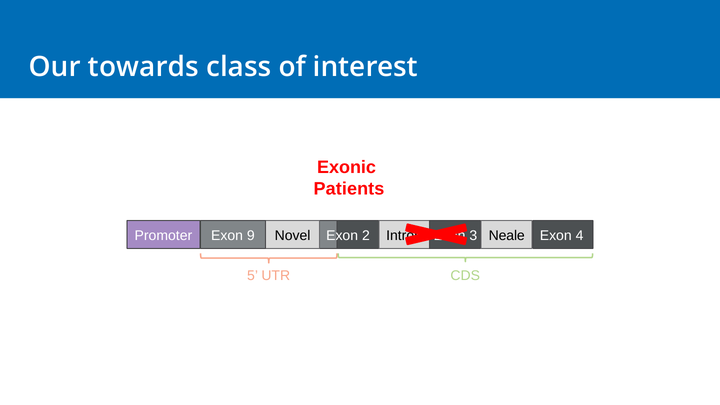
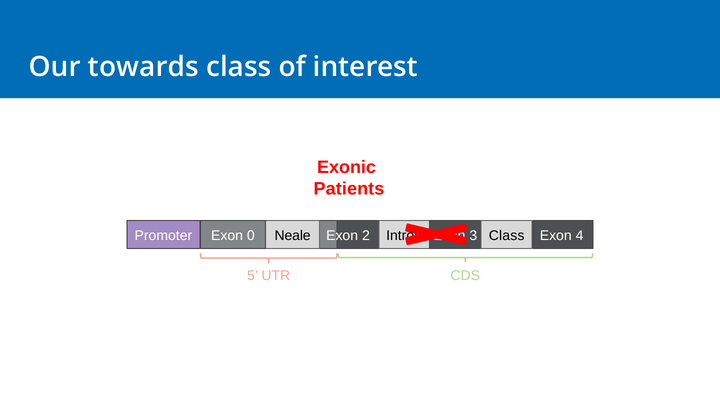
9: 9 -> 0 (251, 236)
Novel: Novel -> Neale (293, 236)
Neale: Neale -> Class (507, 236)
